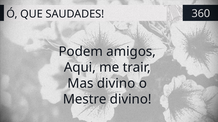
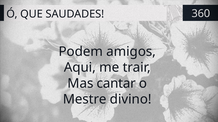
Mas divino: divino -> cantar (116, 84)
